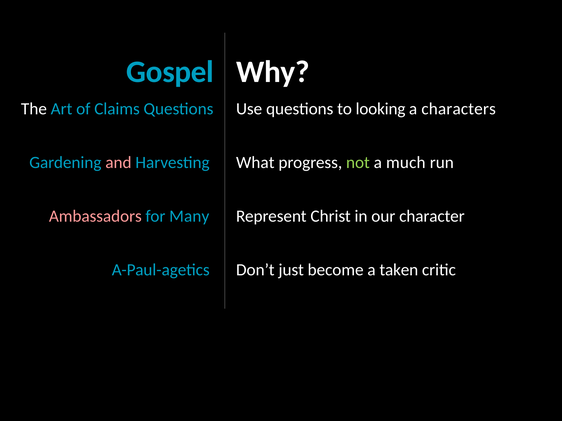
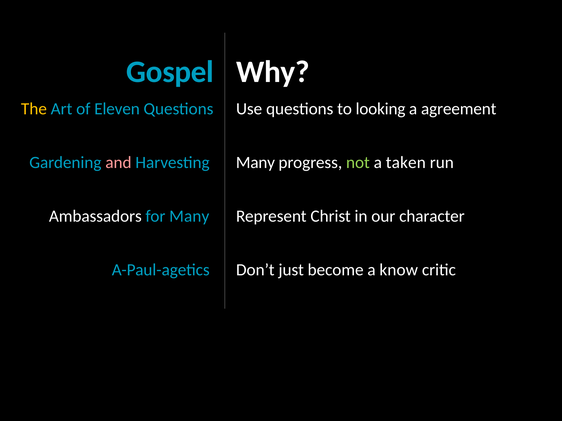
The colour: white -> yellow (34, 109)
Claims: Claims -> Eleven (117, 109)
characters: characters -> agreement (459, 109)
Harvesting What: What -> Many (255, 163)
much: much -> taken (406, 163)
Ambassadors colour: pink -> white (95, 216)
taken: taken -> know (399, 270)
